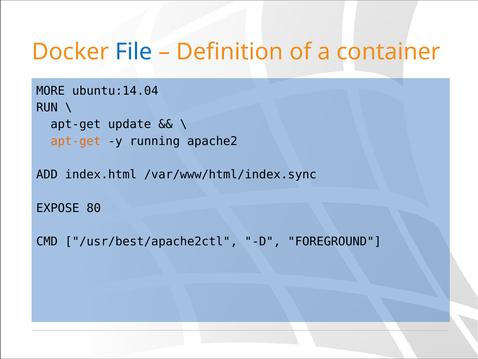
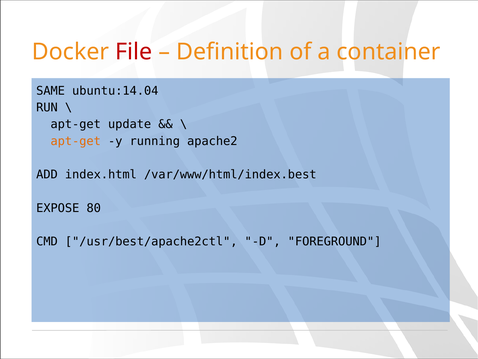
File colour: blue -> red (134, 52)
MORE: MORE -> SAME (51, 91)
/var/www/html/index.sync: /var/www/html/index.sync -> /var/www/html/index.best (230, 174)
